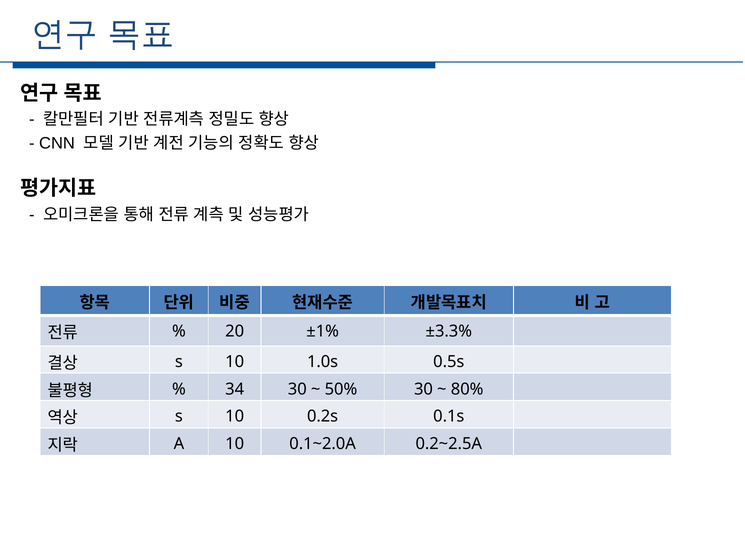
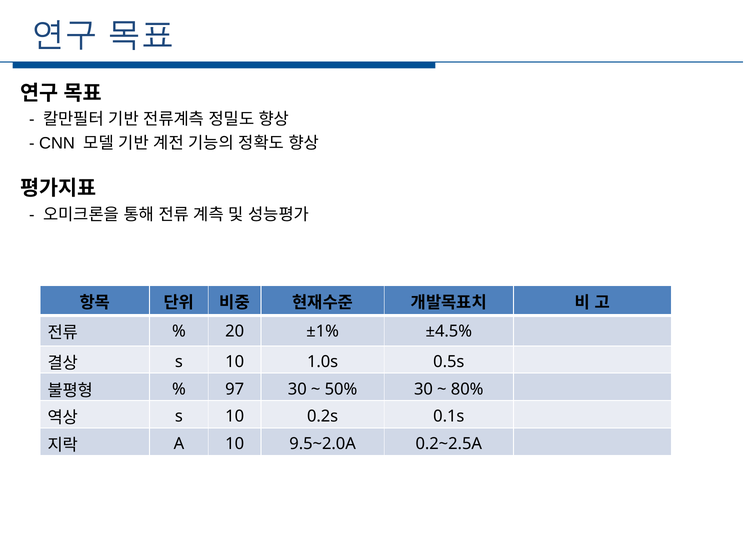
±3.3%: ±3.3% -> ±4.5% (449, 331)
34: 34 -> 97 (235, 389)
0.1~2.0A: 0.1~2.0A -> 9.5~2.0A (323, 444)
